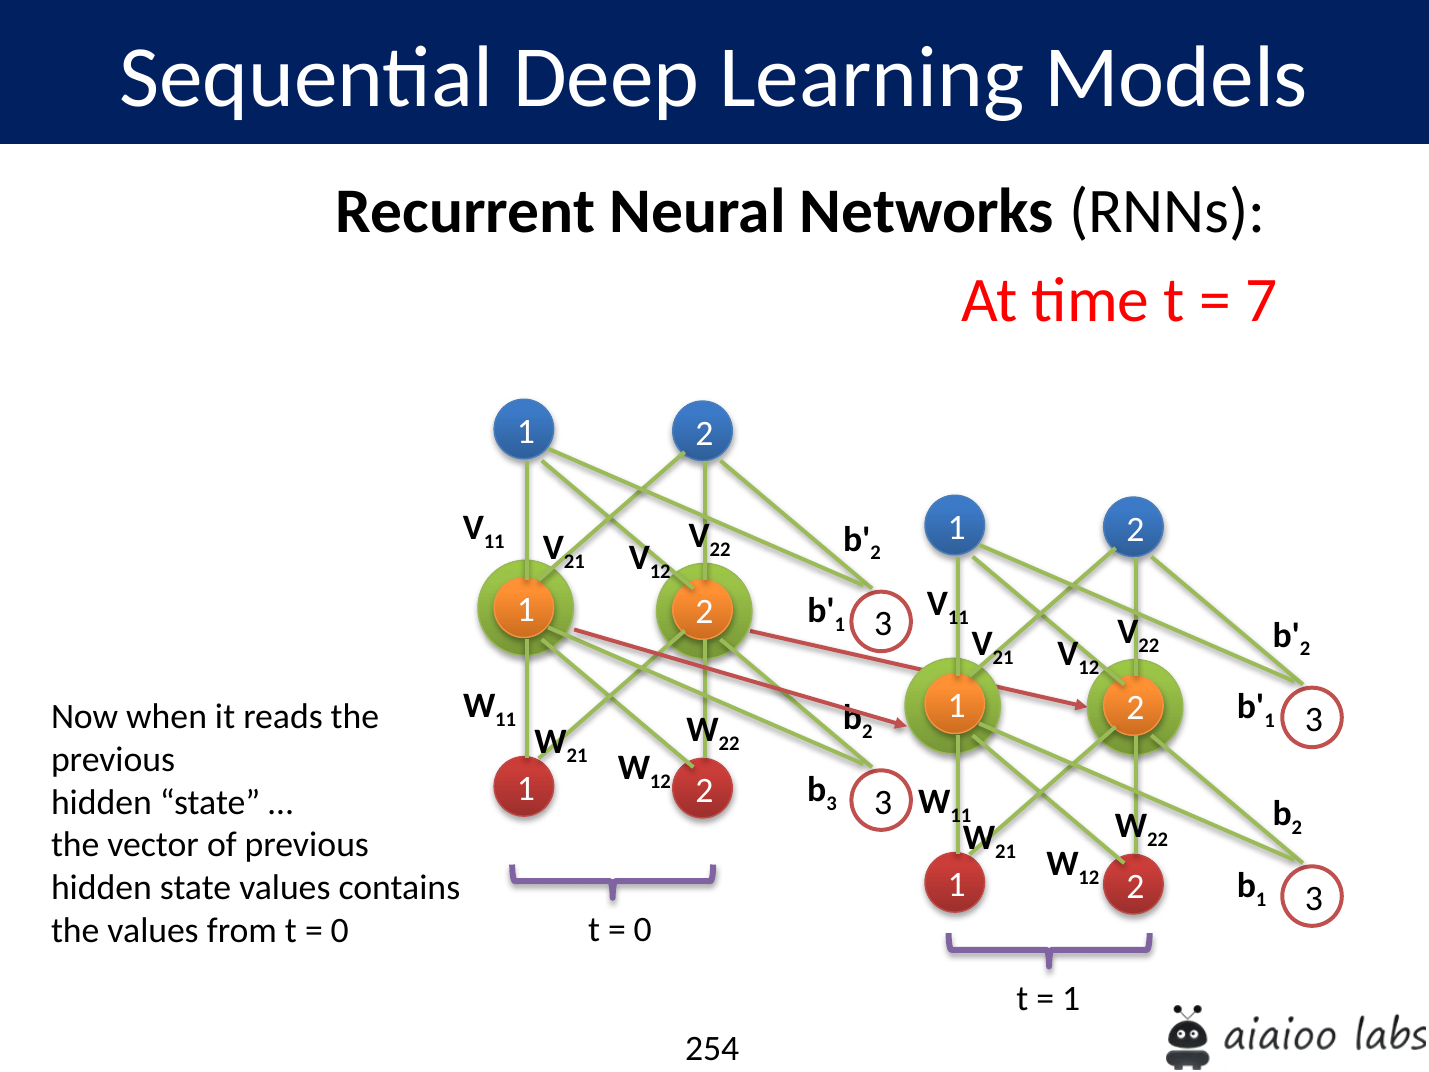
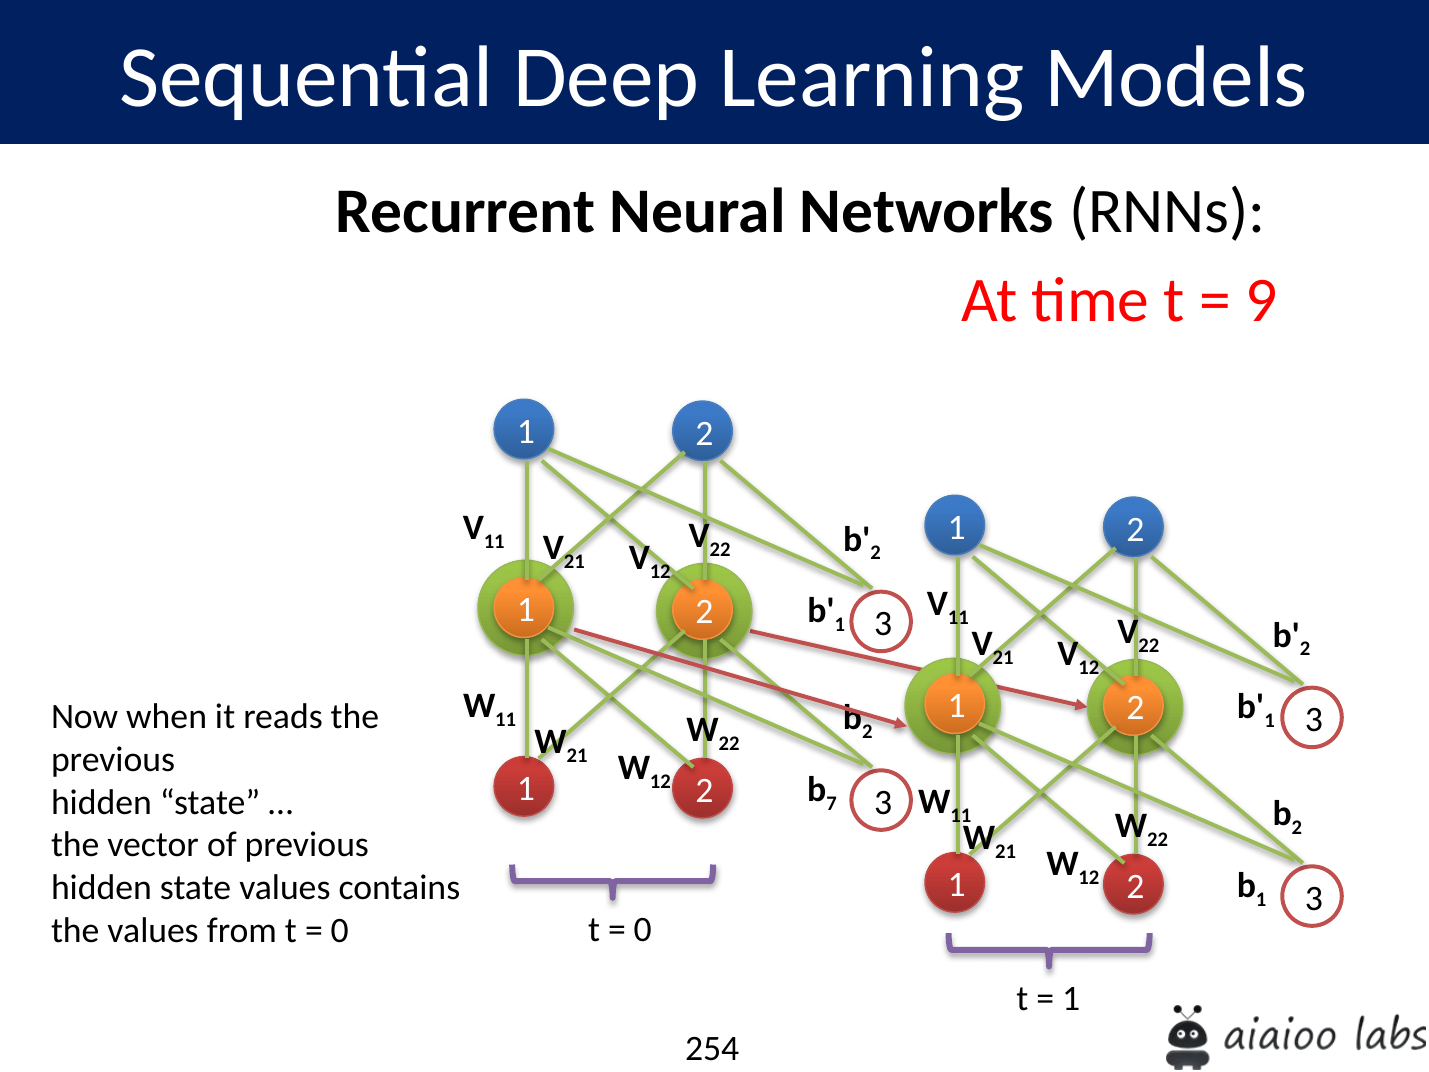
7: 7 -> 9 (1261, 301)
3: 3 -> 7 (832, 803)
